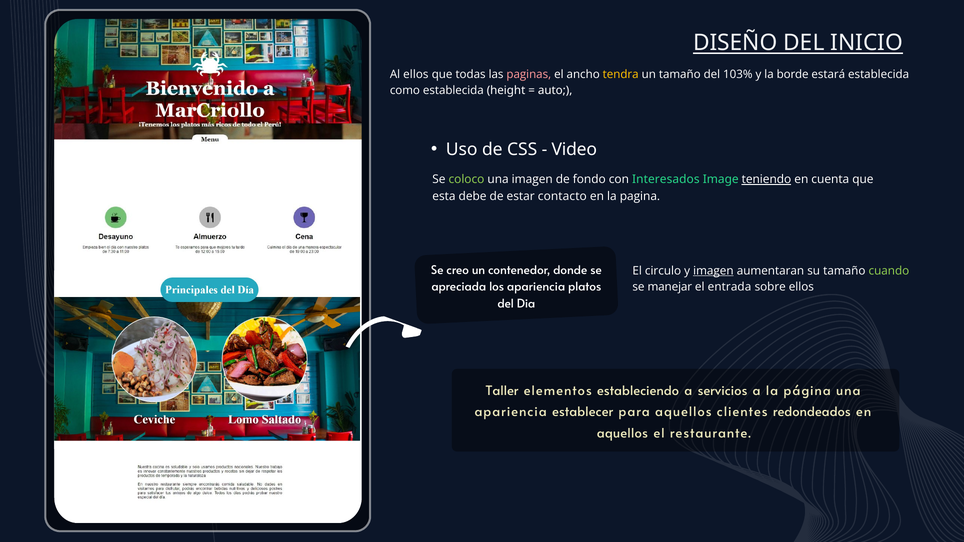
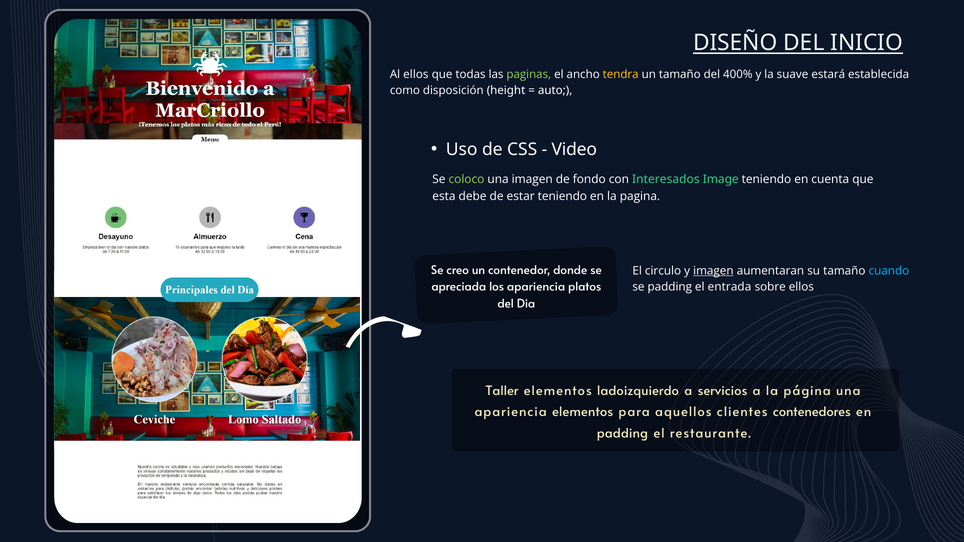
paginas colour: pink -> light green (529, 74)
103%: 103% -> 400% (738, 74)
borde: borde -> suave (793, 74)
como establecida: establecida -> disposición (453, 91)
teniendo underline: present -> none (766, 179)
estar contacto: contacto -> teniendo (562, 196)
cuando colour: light green -> light blue (889, 271)
se manejar: manejar -> padding (670, 287)
estableciendo: estableciendo -> ladoizquierdo (638, 391)
apariencia establecer: establecer -> elementos (583, 412)
redondeados: redondeados -> contenedores (812, 412)
aquellos: aquellos -> padding (622, 433)
